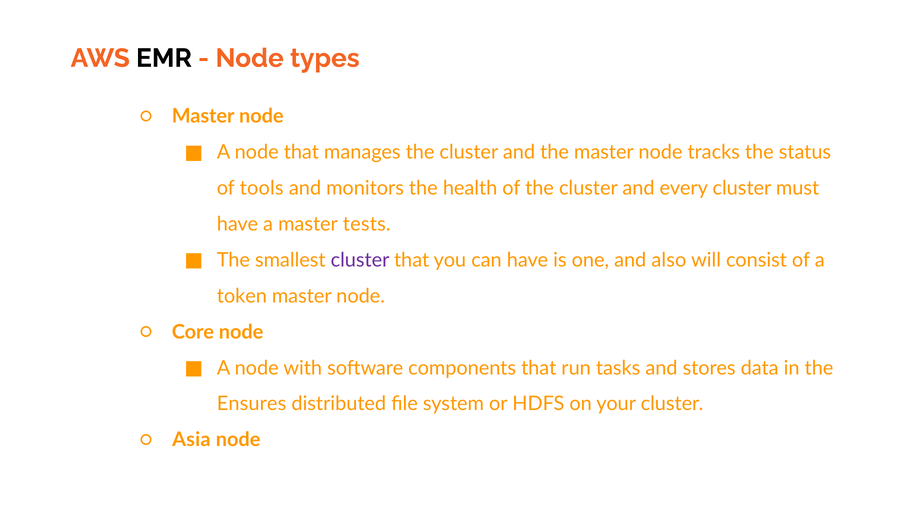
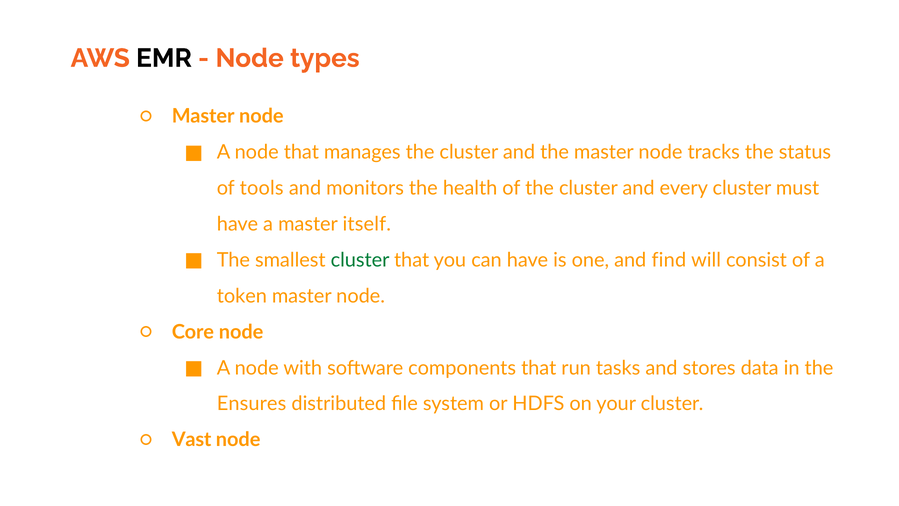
tests: tests -> itself (367, 224)
cluster colour: purple -> green (360, 260)
also: also -> find (669, 260)
Asia: Asia -> Vast (192, 440)
